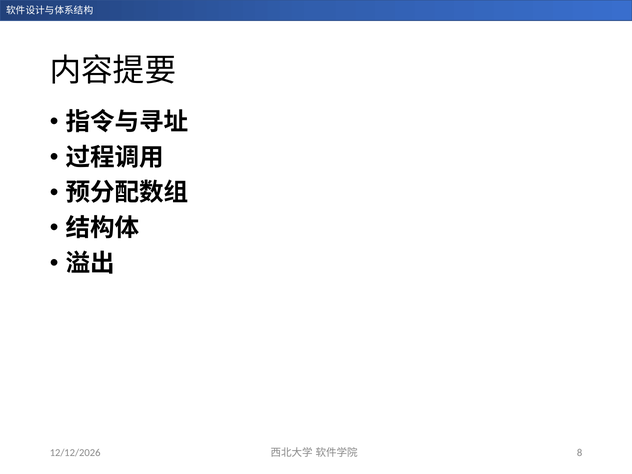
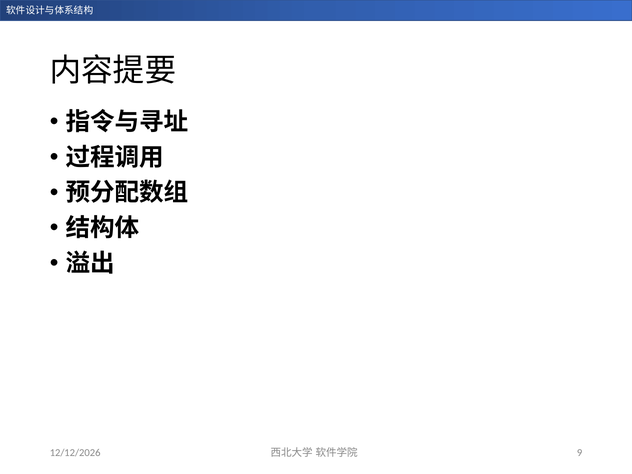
8: 8 -> 9 (580, 453)
